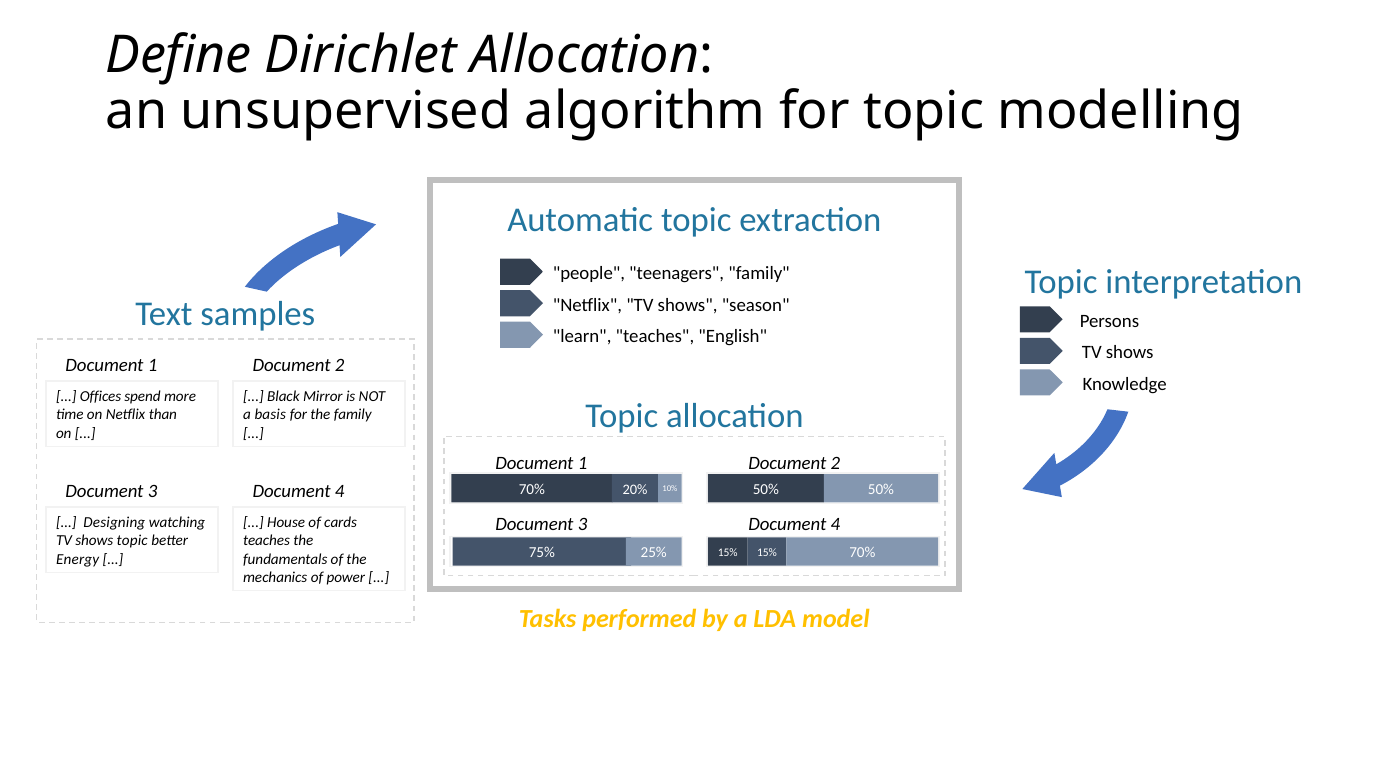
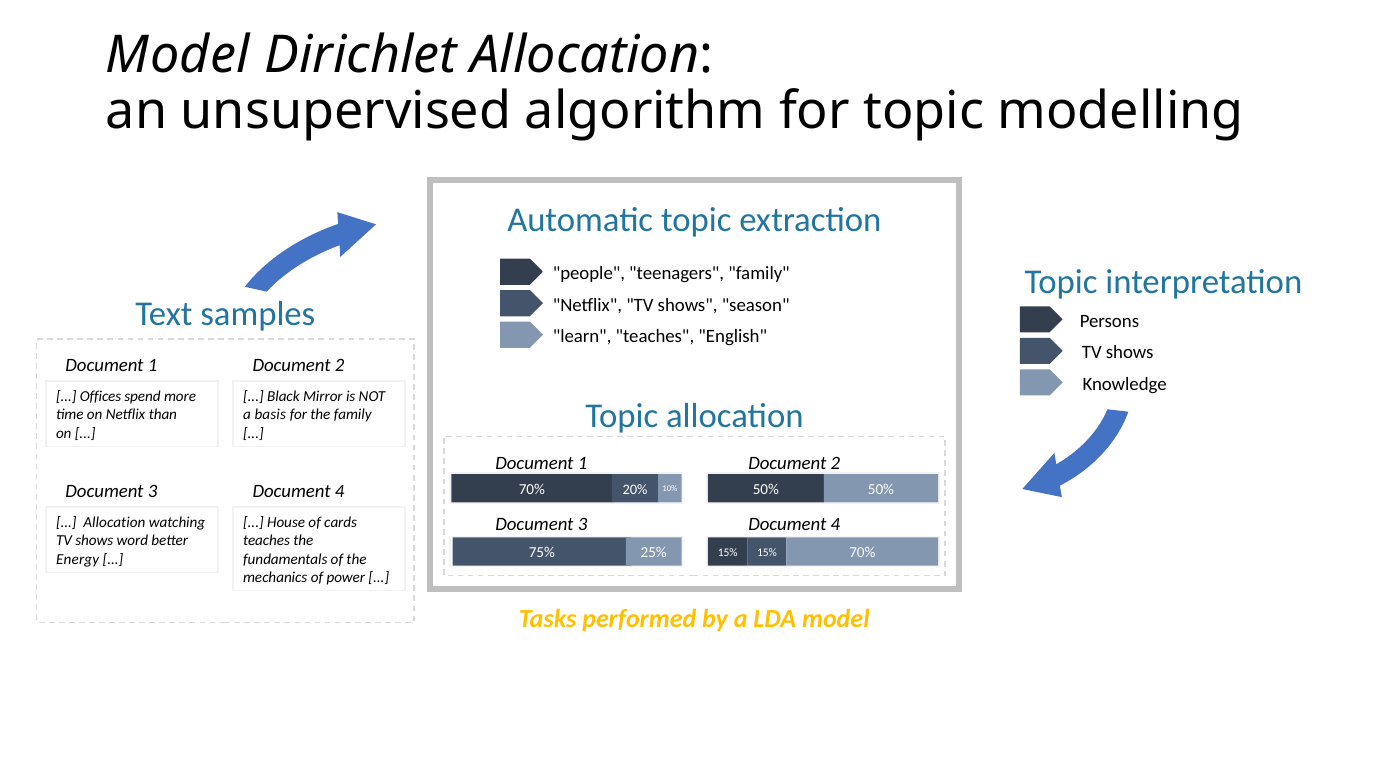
Define: Define -> Model (178, 55)
Designing: Designing -> Allocation (114, 522)
shows topic: topic -> word (132, 540)
